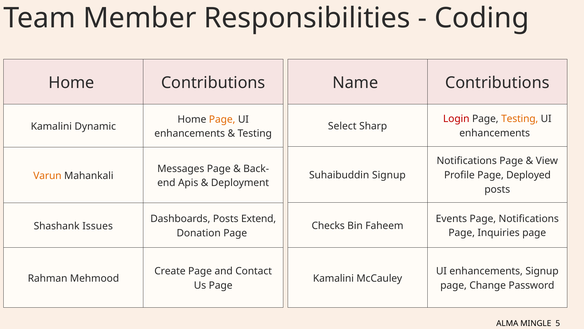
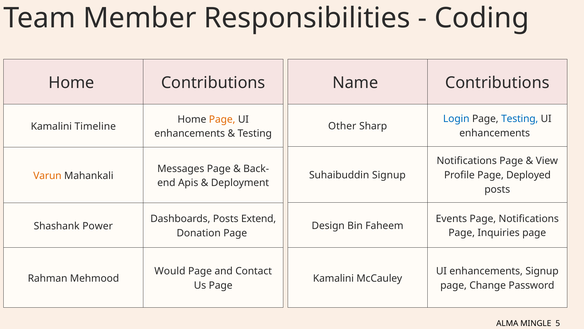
Login colour: red -> blue (456, 119)
Testing colour: orange -> blue (520, 119)
Select: Select -> Other (342, 126)
Dynamic: Dynamic -> Timeline (95, 126)
Checks: Checks -> Design (328, 225)
Issues: Issues -> Power (98, 226)
Create: Create -> Would (170, 271)
